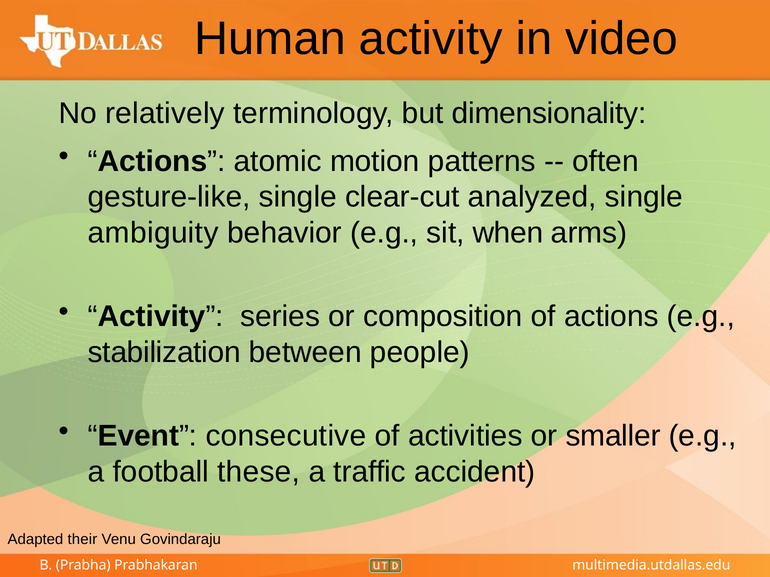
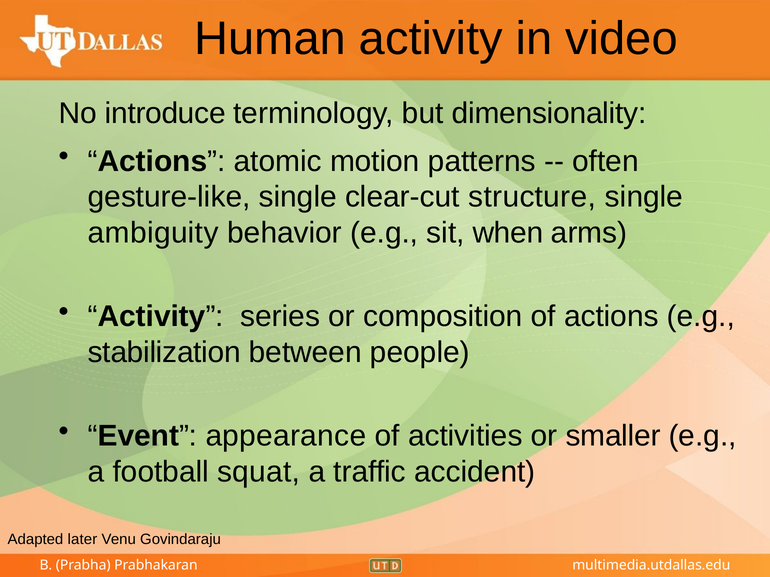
relatively: relatively -> introduce (165, 114)
analyzed: analyzed -> structure (532, 197)
consecutive: consecutive -> appearance (286, 436)
these: these -> squat (259, 472)
their: their -> later (82, 540)
